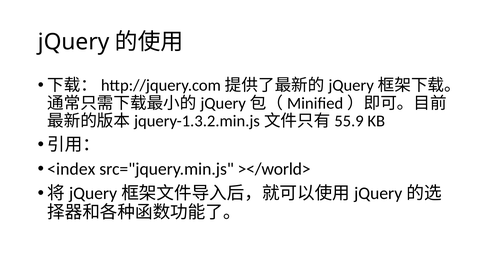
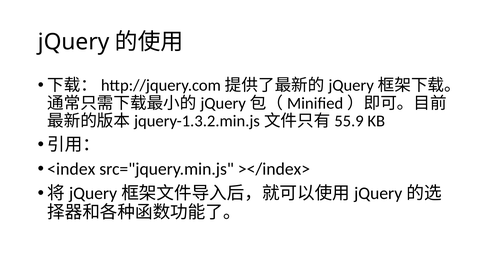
></world>: ></world> -> ></index> (274, 169)
